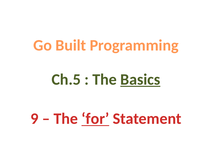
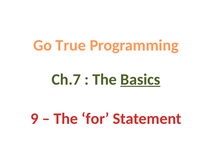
Built: Built -> True (71, 45)
Ch.5: Ch.5 -> Ch.7 (66, 79)
for underline: present -> none (95, 119)
